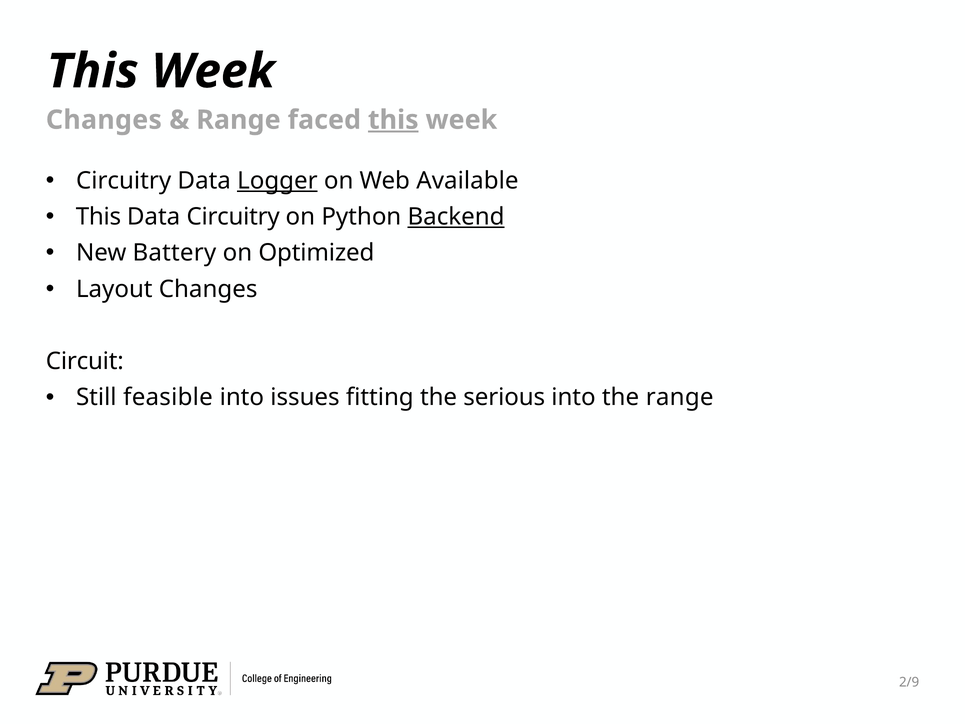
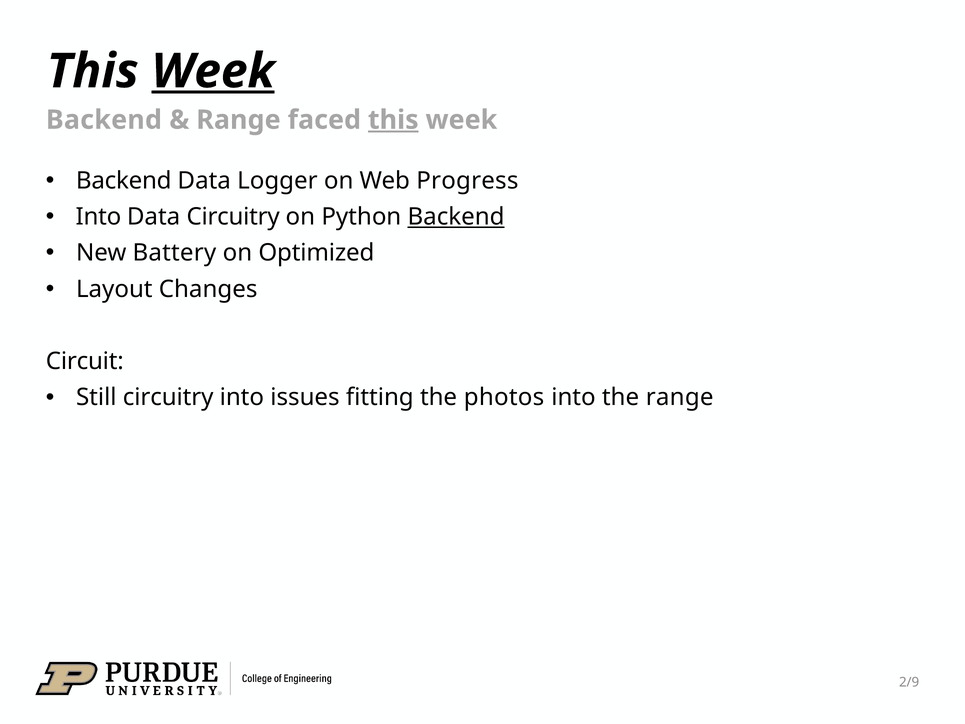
Week underline: none -> present (213, 71)
Changes: Changes -> Backend (104, 120)
Circuitry: Circuitry -> Backend (124, 181)
Logger underline: present -> none (277, 181)
Available: Available -> Progress (467, 181)
This: This -> Into (98, 217)
Still feasible: feasible -> circuitry (168, 397)
serious: serious -> photos (504, 397)
